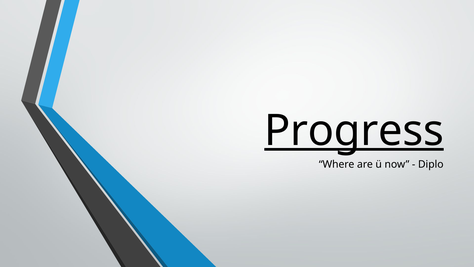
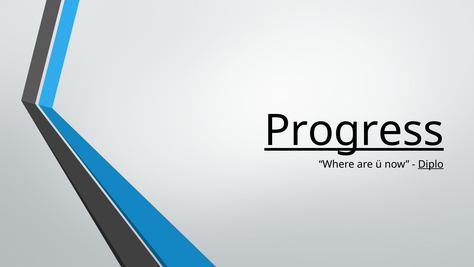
Diplo underline: none -> present (431, 164)
